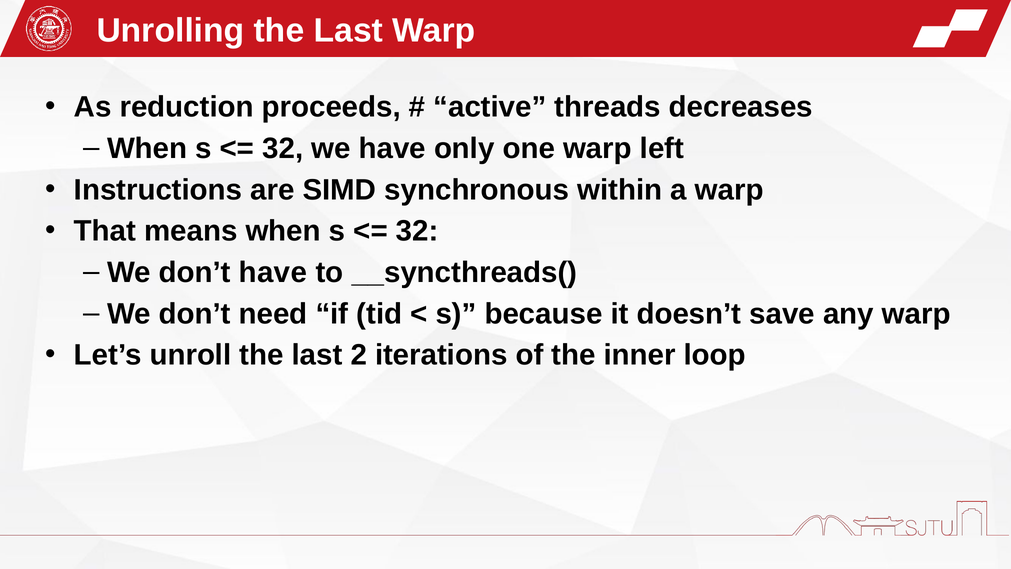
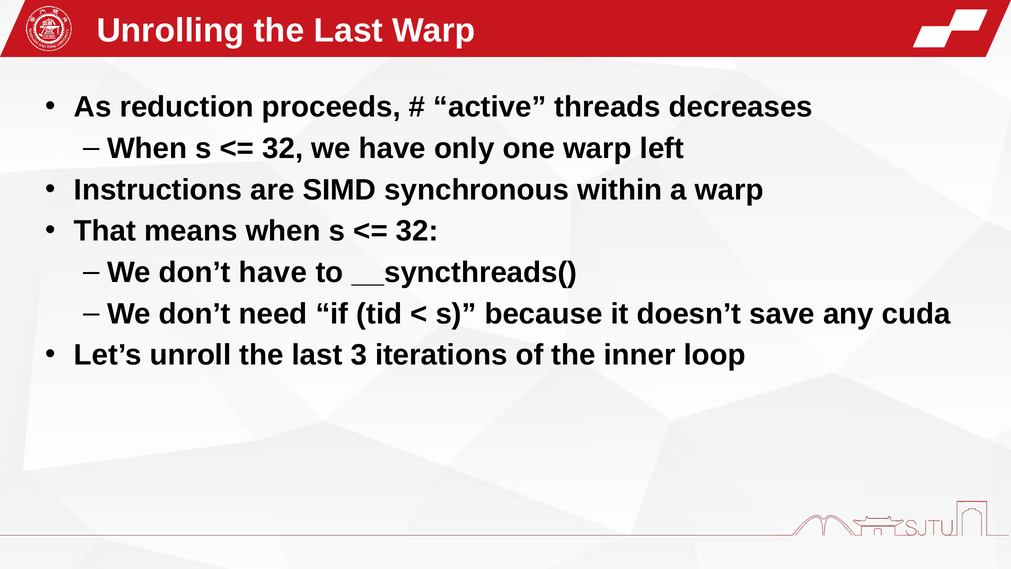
any warp: warp -> cuda (916, 314)
2: 2 -> 3 (359, 355)
